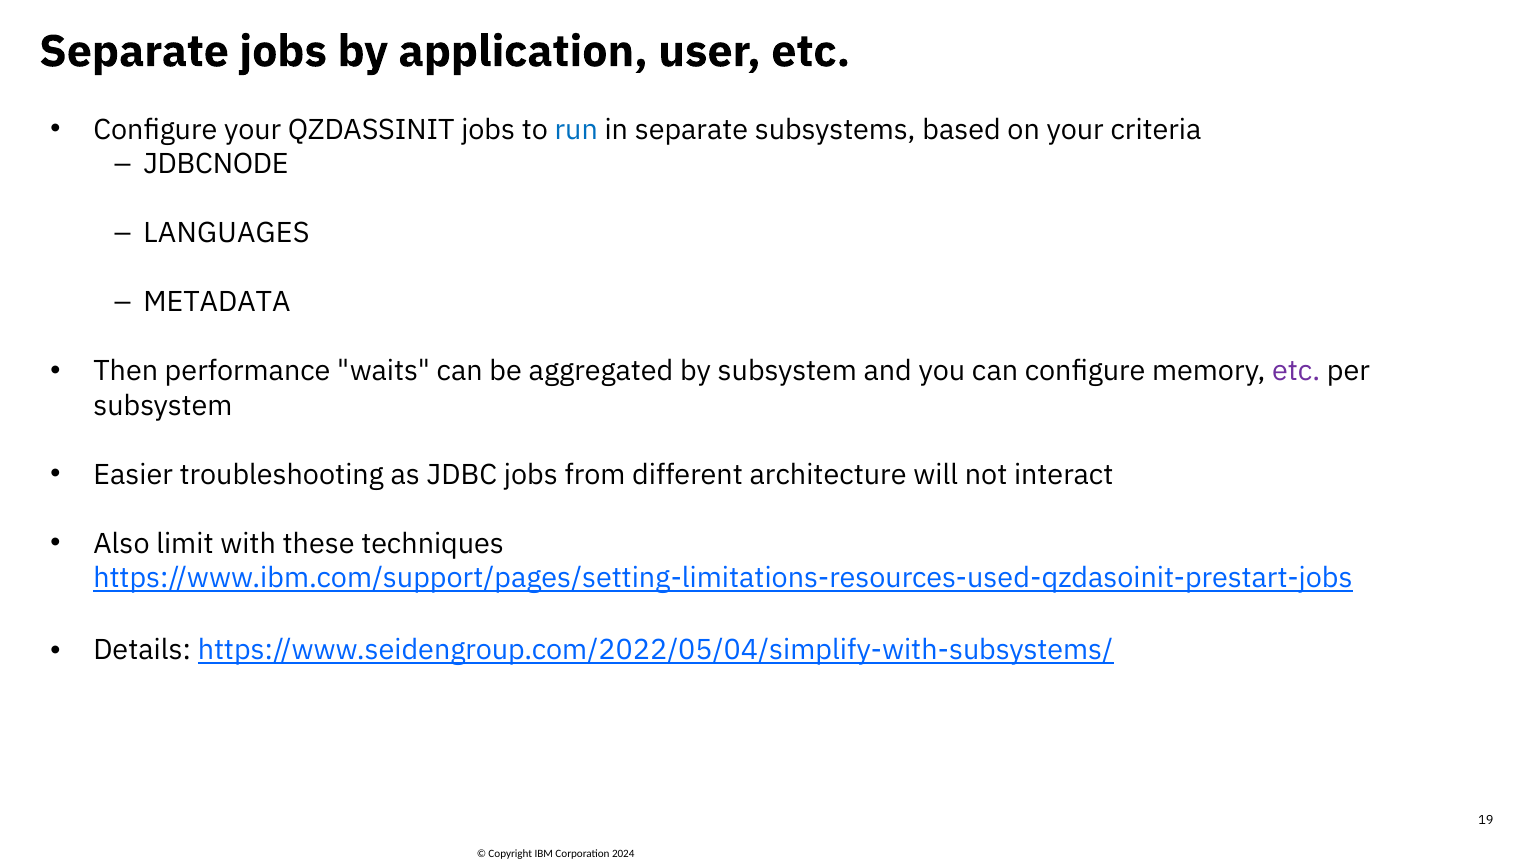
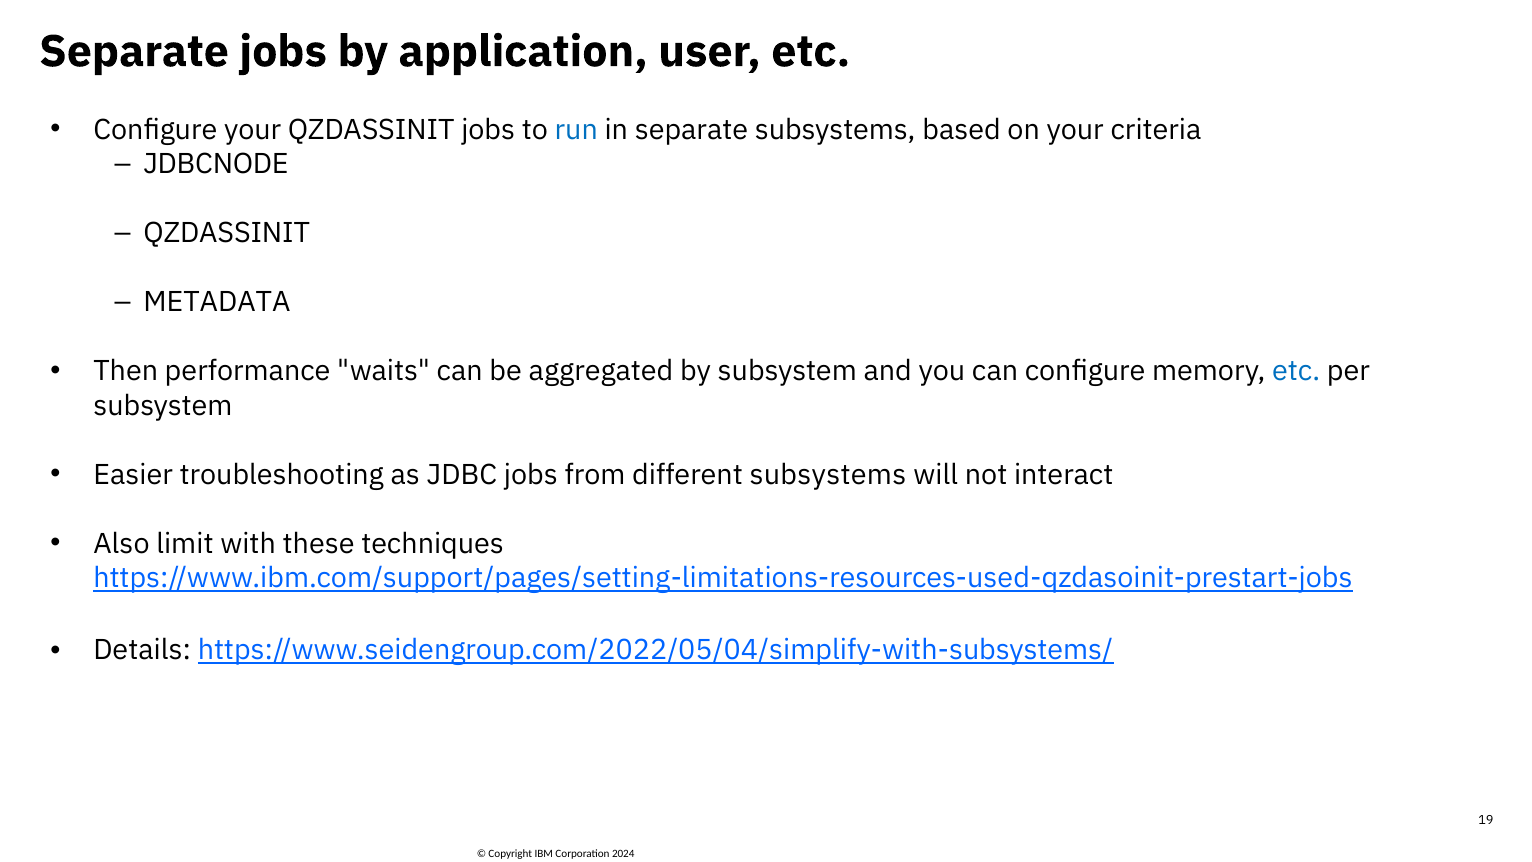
LANGUAGES: LANGUAGES -> QZDASSINIT (227, 233)
etc colour: purple -> blue (1296, 371)
different architecture: architecture -> subsystems (828, 475)
